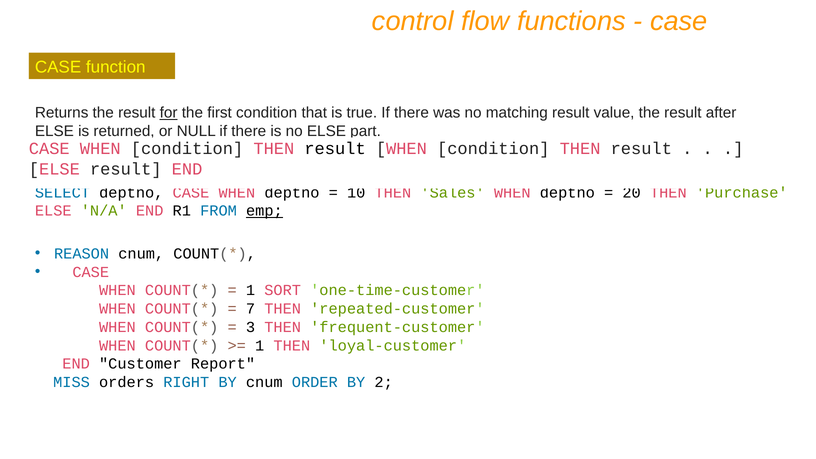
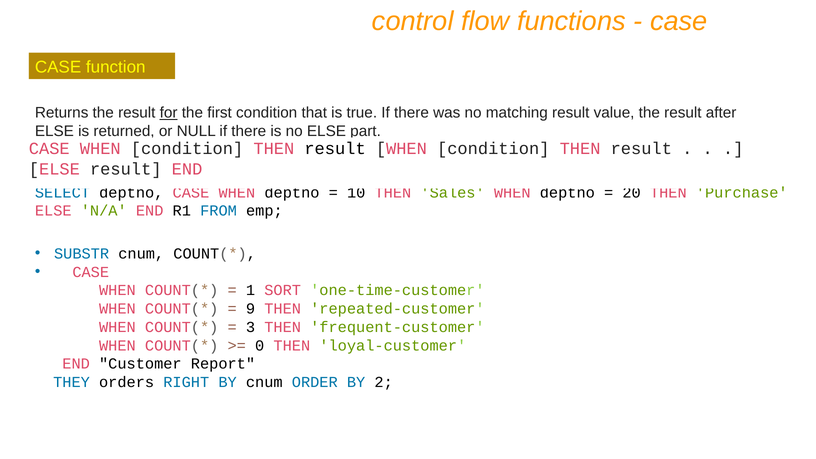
emp underline: present -> none (264, 211)
REASON: REASON -> SUBSTR (82, 254)
7: 7 -> 9 (251, 309)
1: 1 -> 0 (260, 346)
MISS: MISS -> THEY (72, 382)
